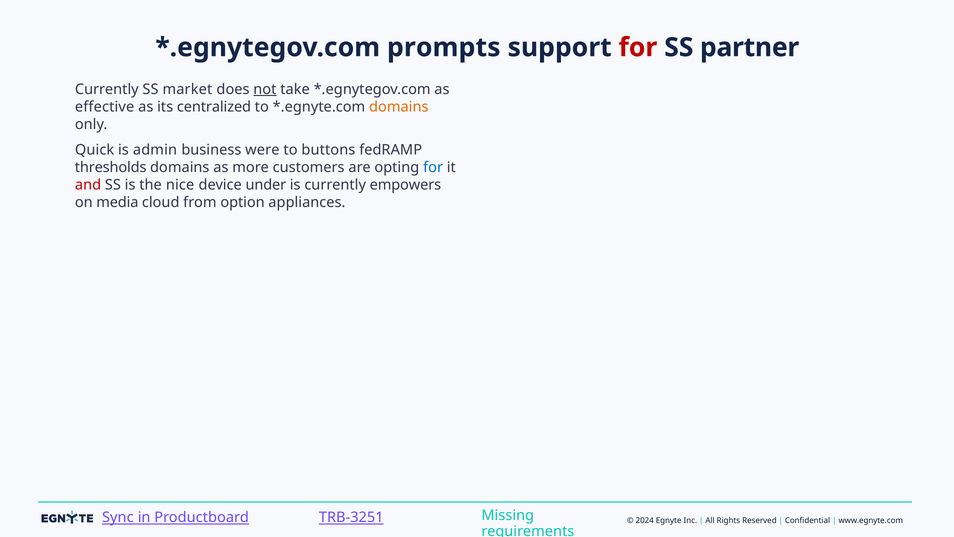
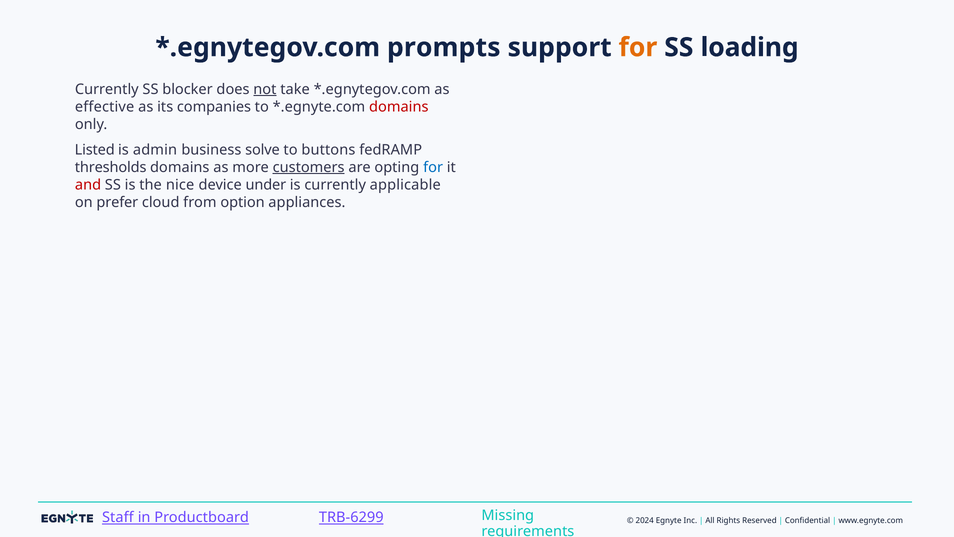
for colour: red -> orange (638, 47)
partner: partner -> loading (750, 47)
market: market -> blocker (188, 89)
centralized: centralized -> companies (214, 107)
domains colour: orange -> red (399, 107)
Quick: Quick -> Listed (95, 150)
were: were -> solve (262, 150)
customers underline: none -> present (309, 167)
empowers: empowers -> applicable (405, 185)
media: media -> prefer (117, 202)
Sync: Sync -> Staff (118, 517)
TRB-3251: TRB-3251 -> TRB-6299 (351, 517)
